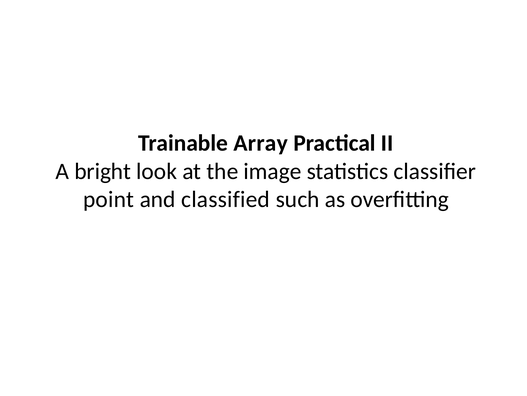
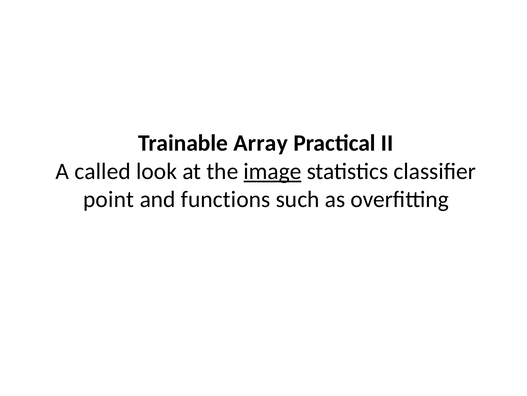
bright: bright -> called (103, 171)
image underline: none -> present (273, 171)
classified: classified -> functions (226, 199)
